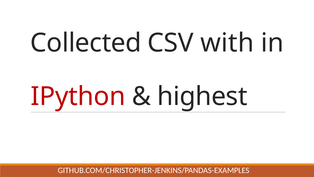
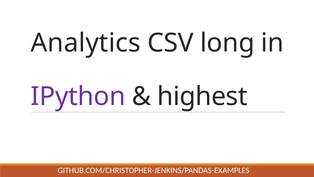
Collected: Collected -> Analytics (86, 43)
with: with -> long (227, 43)
IPython colour: red -> purple (78, 96)
